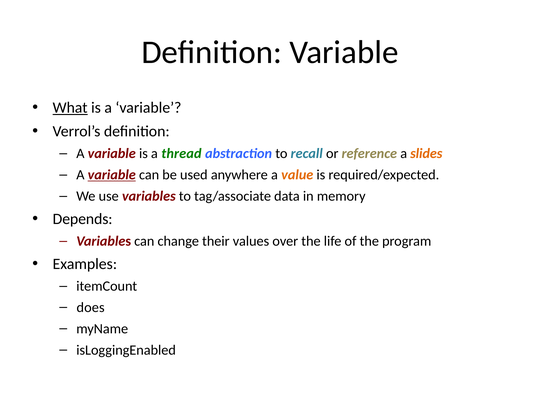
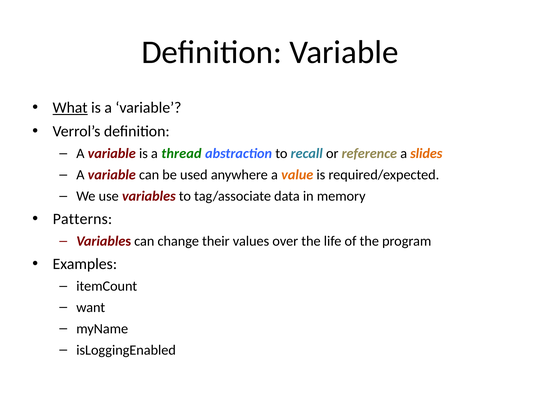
variable underline: present -> none (112, 175)
Depends: Depends -> Patterns (82, 219)
does: does -> want (91, 307)
